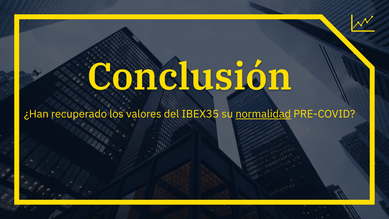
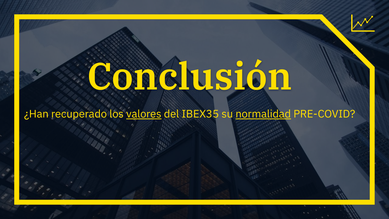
valores underline: none -> present (144, 114)
